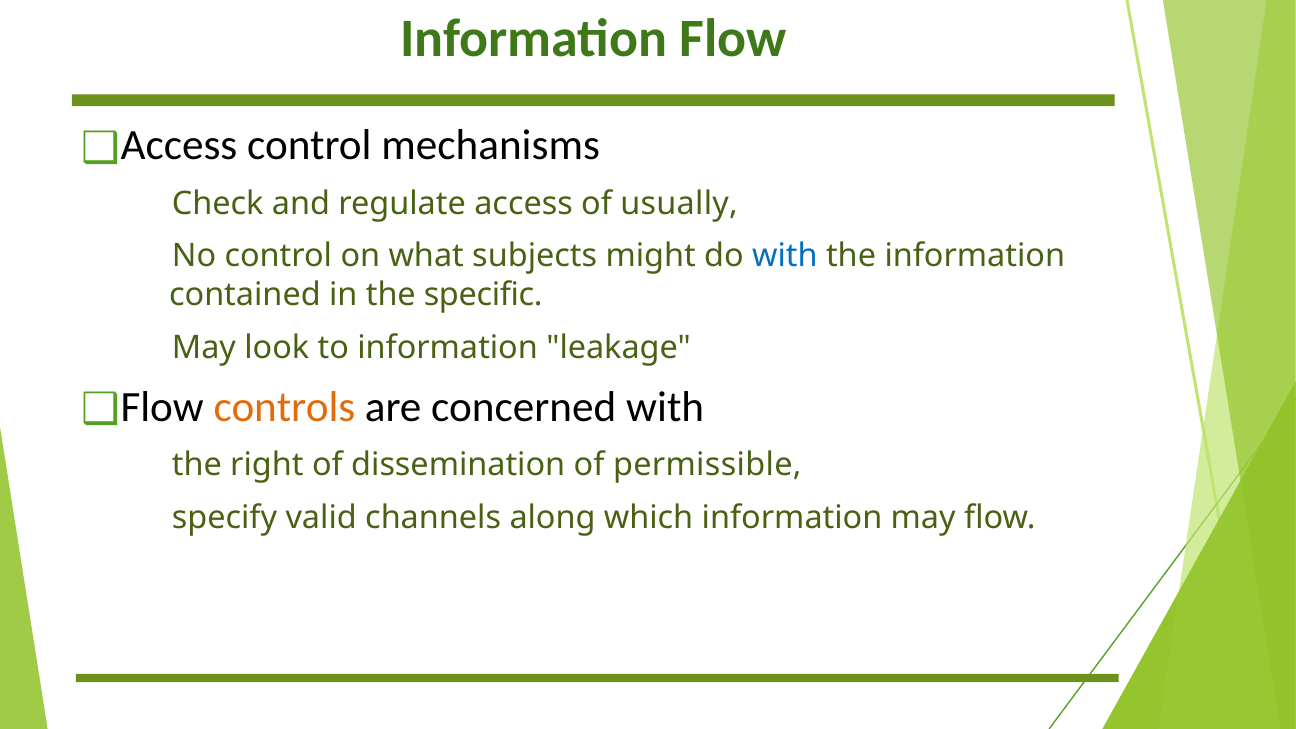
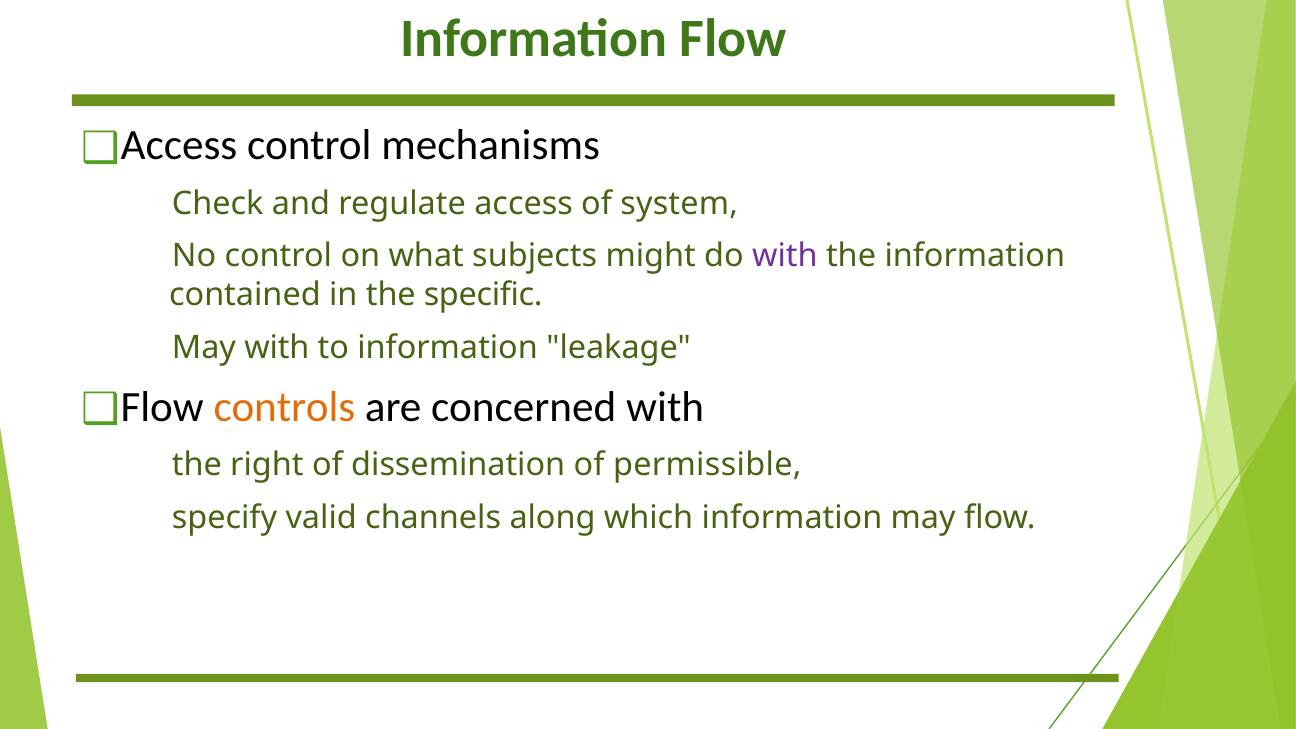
usually: usually -> system (679, 204)
with colour: blue -> purple (785, 256)
May look: look -> with (277, 347)
